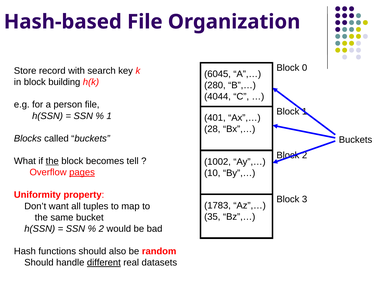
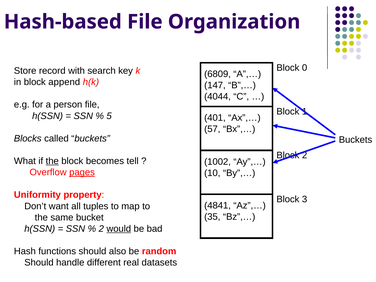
6045: 6045 -> 6809 (218, 74)
building: building -> append (64, 82)
280: 280 -> 147 (215, 85)
1: 1 -> 5 (109, 116)
28: 28 -> 57 (212, 129)
1783: 1783 -> 4841 (218, 206)
would underline: none -> present (119, 229)
different underline: present -> none (104, 263)
